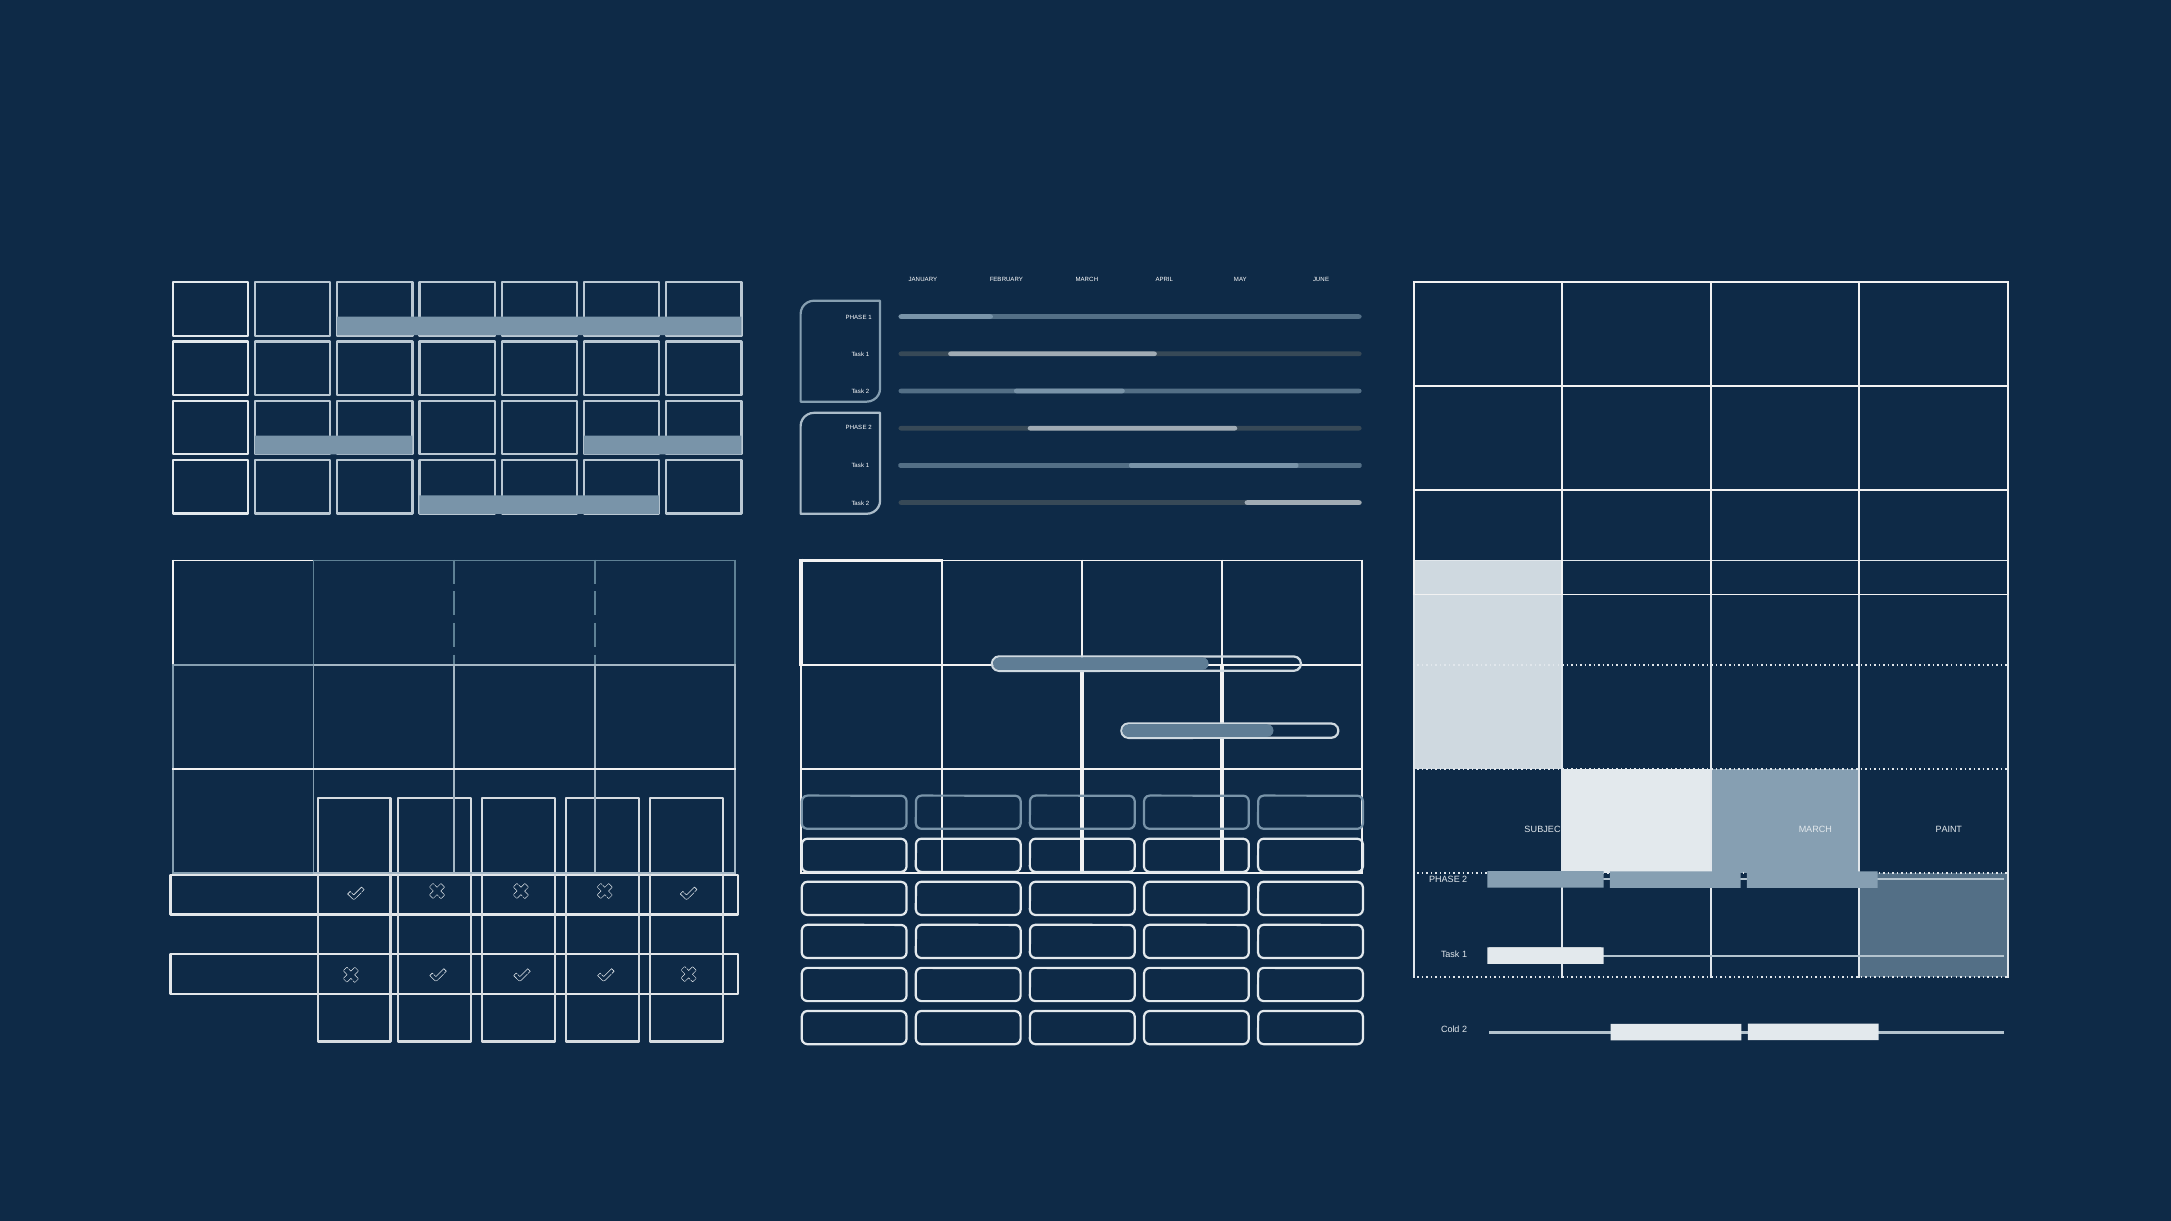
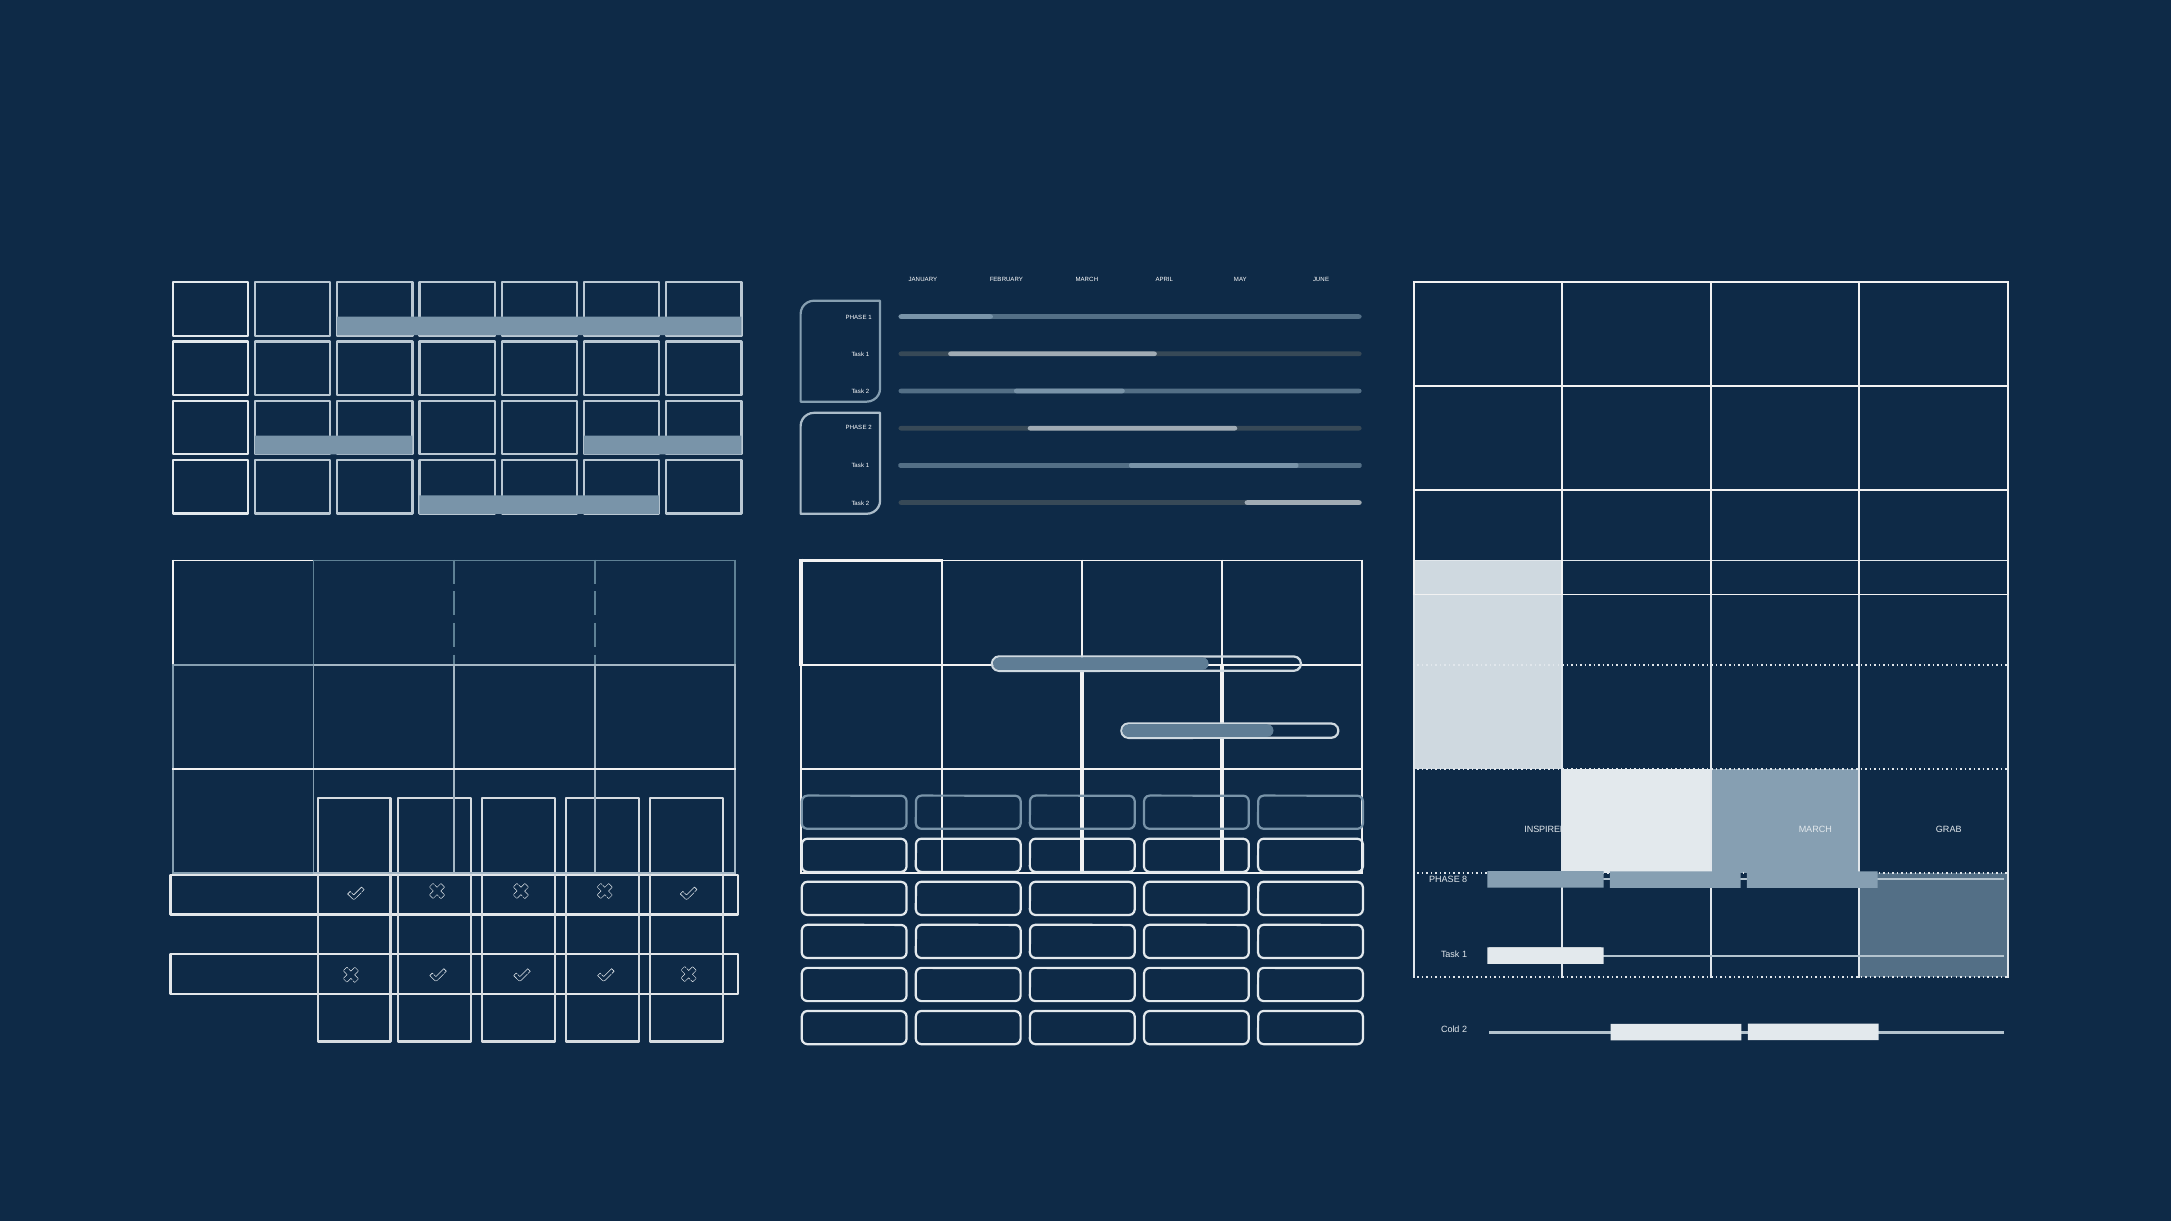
SUBJECT: SUBJECT -> INSPIRED (1545, 830)
PAINT: PAINT -> GRAB (1949, 830)
2: 2 -> 8 (1465, 880)
